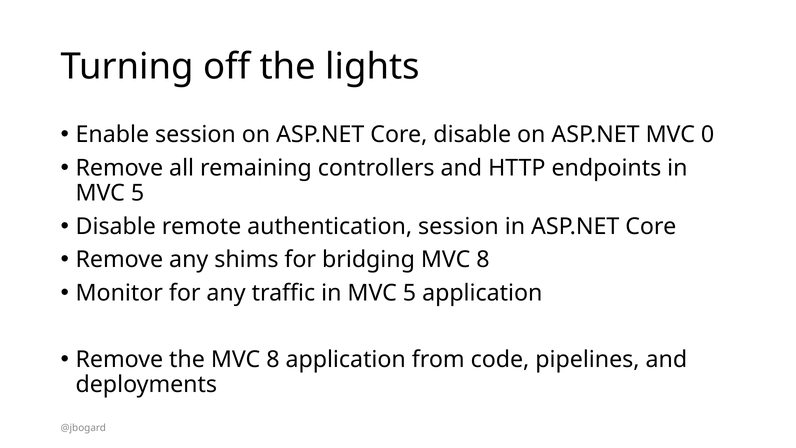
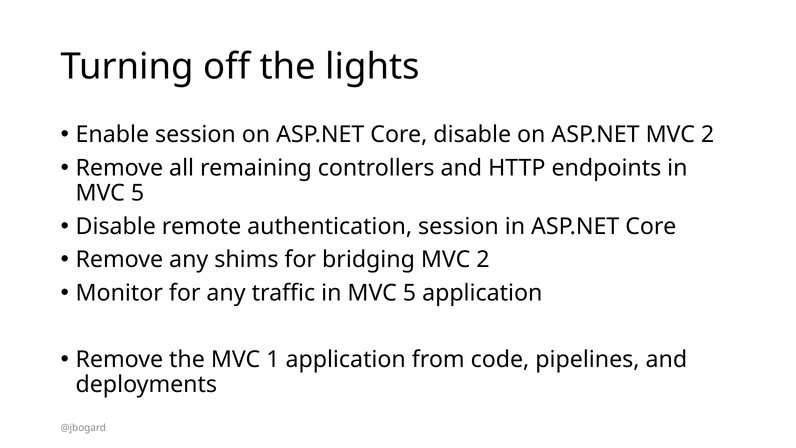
ASP.NET MVC 0: 0 -> 2 (708, 135)
bridging MVC 8: 8 -> 2 (483, 260)
the MVC 8: 8 -> 1 (273, 360)
